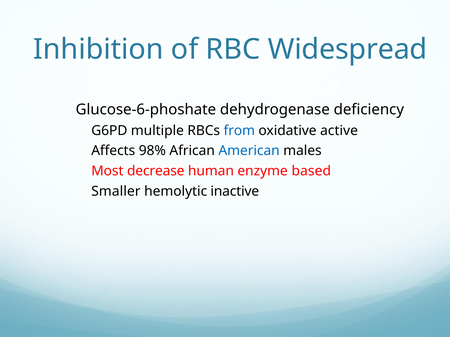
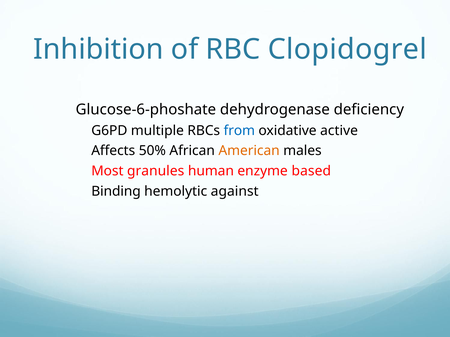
Widespread: Widespread -> Clopidogrel (347, 50)
98%: 98% -> 50% (152, 151)
American colour: blue -> orange (249, 151)
decrease: decrease -> granules (156, 171)
Smaller: Smaller -> Binding (116, 191)
inactive: inactive -> against (235, 191)
